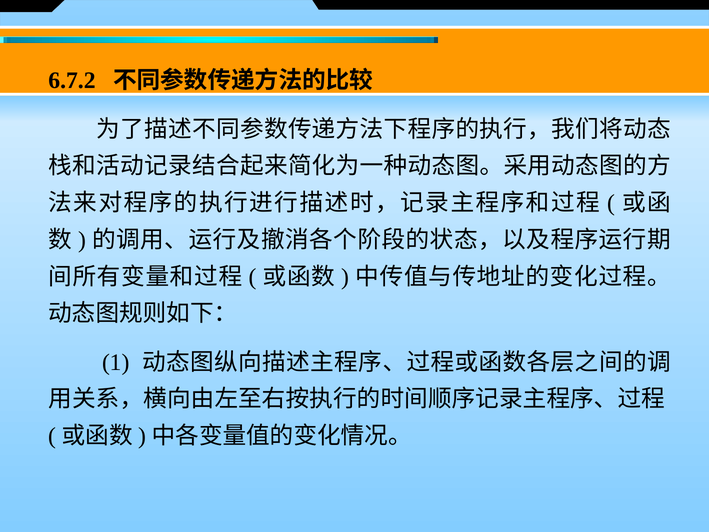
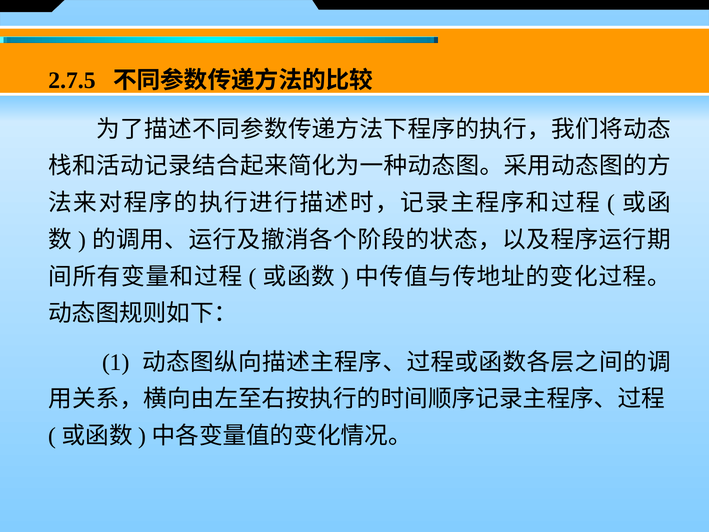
6.7.2: 6.7.2 -> 2.7.5 (72, 81)
